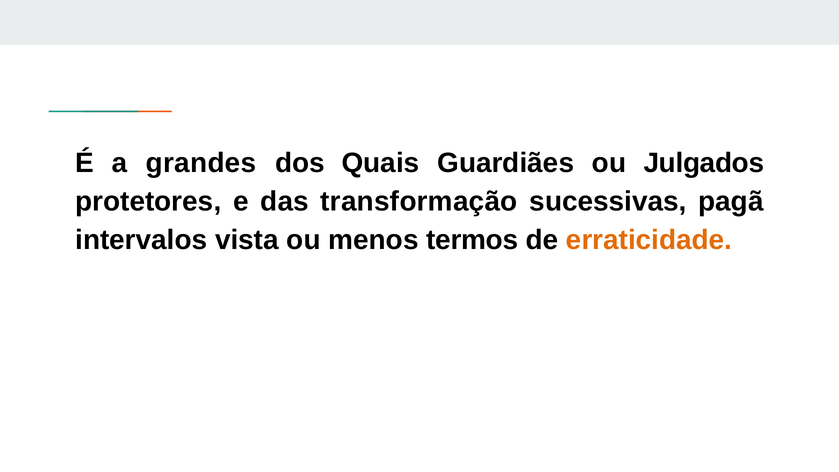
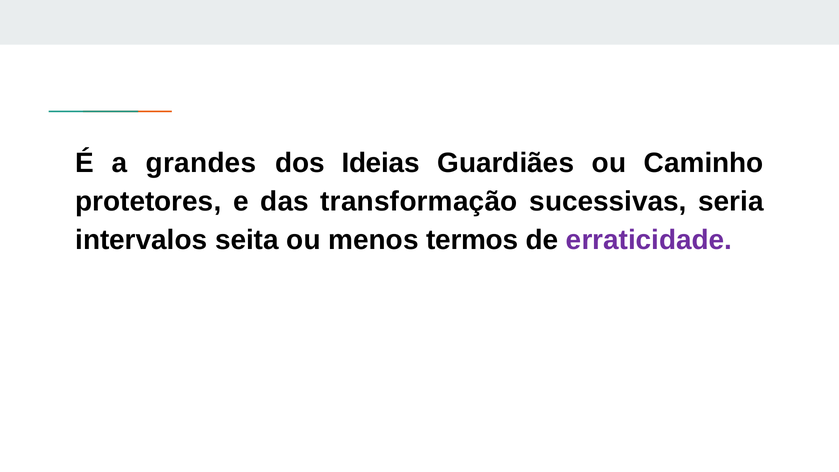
Quais: Quais -> Ideias (381, 163)
Julgados: Julgados -> Caminho (704, 163)
pagã: pagã -> seria (731, 202)
vista: vista -> seita (247, 240)
erraticidade colour: orange -> purple (649, 240)
